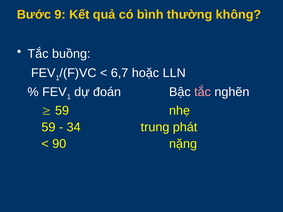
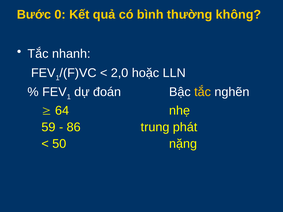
9: 9 -> 0 (60, 15)
buồng: buồng -> nhanh (71, 54)
6,7: 6,7 -> 2,0 (120, 73)
tắc colour: pink -> yellow (203, 92)
59: 59 -> 64 (62, 111)
34: 34 -> 86 (74, 127)
90: 90 -> 50 (59, 144)
